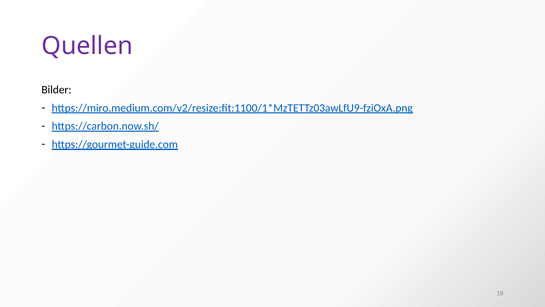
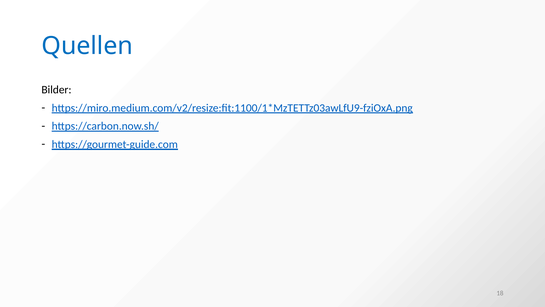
Quellen colour: purple -> blue (87, 46)
